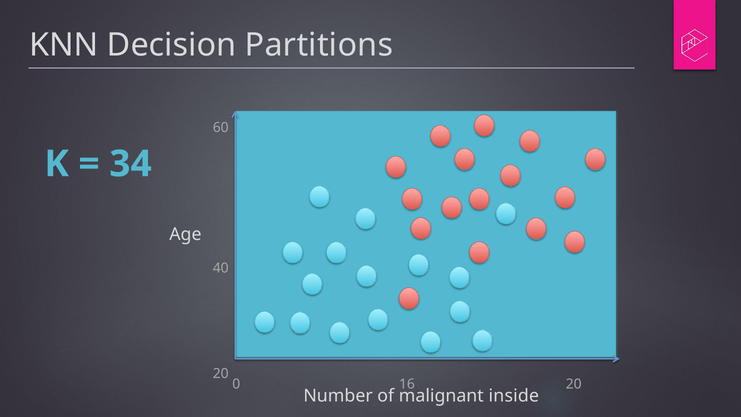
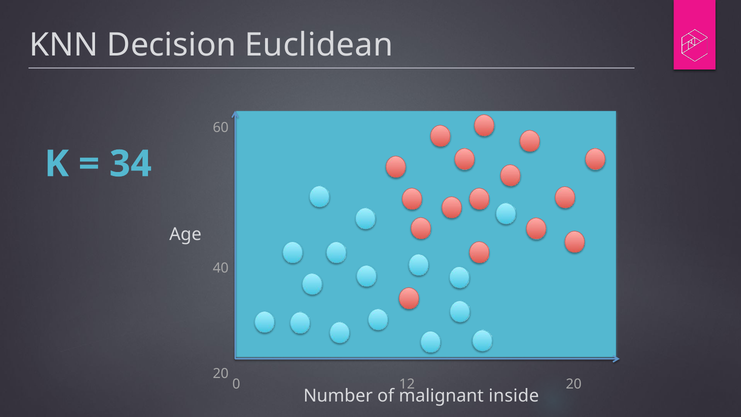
Partitions: Partitions -> Euclidean (319, 45)
16: 16 -> 12 (407, 384)
